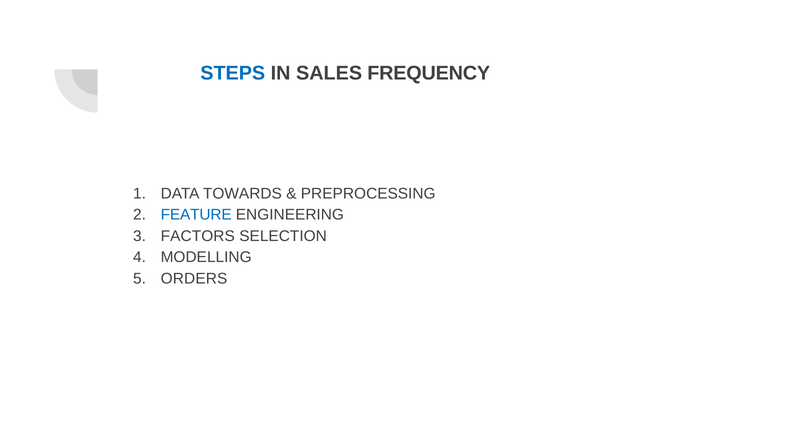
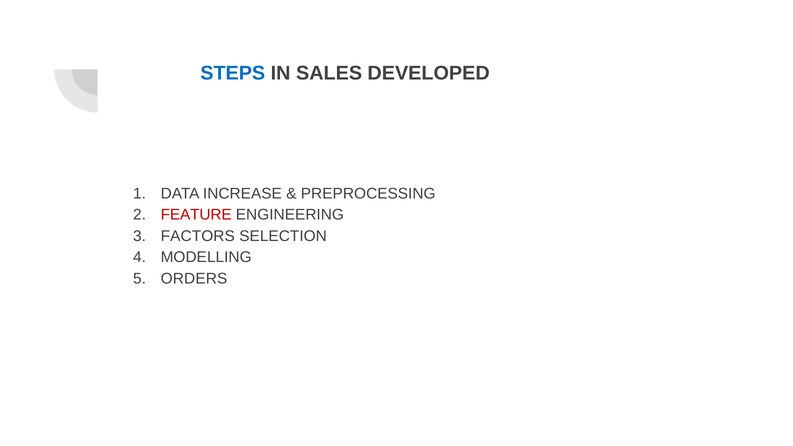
FREQUENCY: FREQUENCY -> DEVELOPED (429, 73)
TOWARDS: TOWARDS -> INCREASE (242, 194)
FEATURE colour: blue -> red (196, 215)
